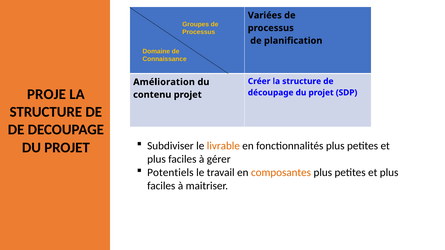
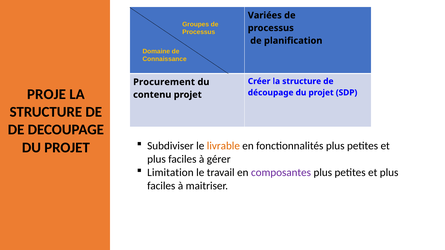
Amélioration: Amélioration -> Procurement (164, 82)
Potentiels: Potentiels -> Limitation (170, 173)
composantes colour: orange -> purple (281, 173)
